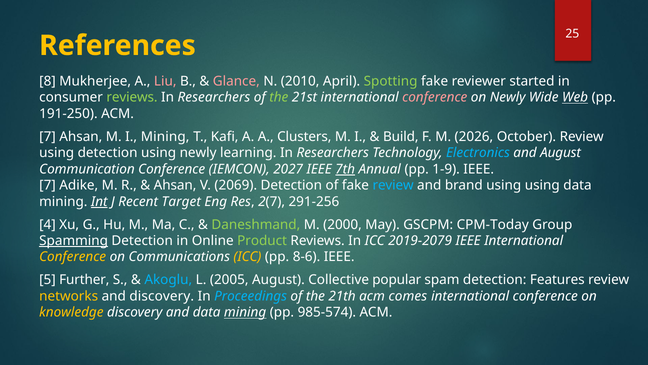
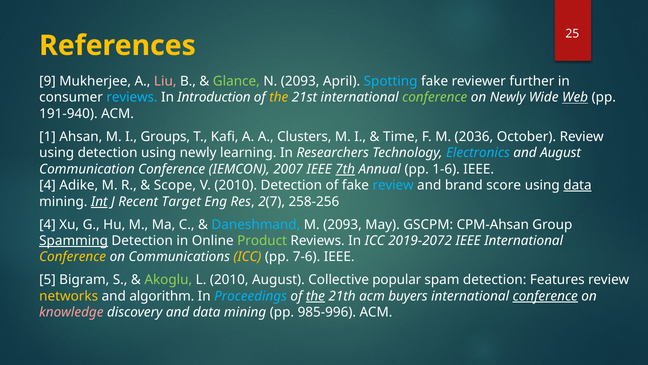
8: 8 -> 9 (48, 81)
Glance colour: pink -> light green (236, 81)
N 2010: 2010 -> 2093 (300, 81)
Spotting colour: light green -> light blue (391, 81)
started: started -> further (532, 81)
reviews colour: light green -> light blue (132, 97)
Researchers: Researchers -> Introduction (214, 97)
the colour: light green -> yellow (279, 97)
conference colour: pink -> light green (435, 97)
191-250: 191-250 -> 191-940 (68, 114)
7: 7 -> 1 (48, 136)
I Mining: Mining -> Groups (165, 136)
Build: Build -> Time (401, 136)
2026: 2026 -> 2036 (474, 136)
2027: 2027 -> 2007 (288, 169)
1-9: 1-9 -> 1-6 (446, 169)
7: 7 -> 4 (48, 185)
Ahsan: Ahsan -> Scope (175, 185)
V 2069: 2069 -> 2010 (236, 185)
brand using: using -> score (504, 185)
data underline: none -> present (577, 185)
291-256: 291-256 -> 258-256 (314, 201)
Daneshmand colour: light green -> light blue (256, 224)
M 2000: 2000 -> 2093 (343, 224)
CPM-Today: CPM-Today -> CPM-Ahsan (493, 224)
2019-2079: 2019-2079 -> 2019-2072 (420, 240)
8-6: 8-6 -> 7-6 (307, 257)
Further: Further -> Bigram (84, 280)
Akoglu colour: light blue -> light green (168, 280)
L 2005: 2005 -> 2010 (229, 280)
and discovery: discovery -> algorithm (162, 296)
the underline: none -> present (315, 296)
comes: comes -> buyers (408, 296)
conference underline: none -> present (545, 296)
knowledge colour: yellow -> pink (71, 312)
mining underline: present -> none (245, 312)
985-574: 985-574 -> 985-996 (327, 312)
